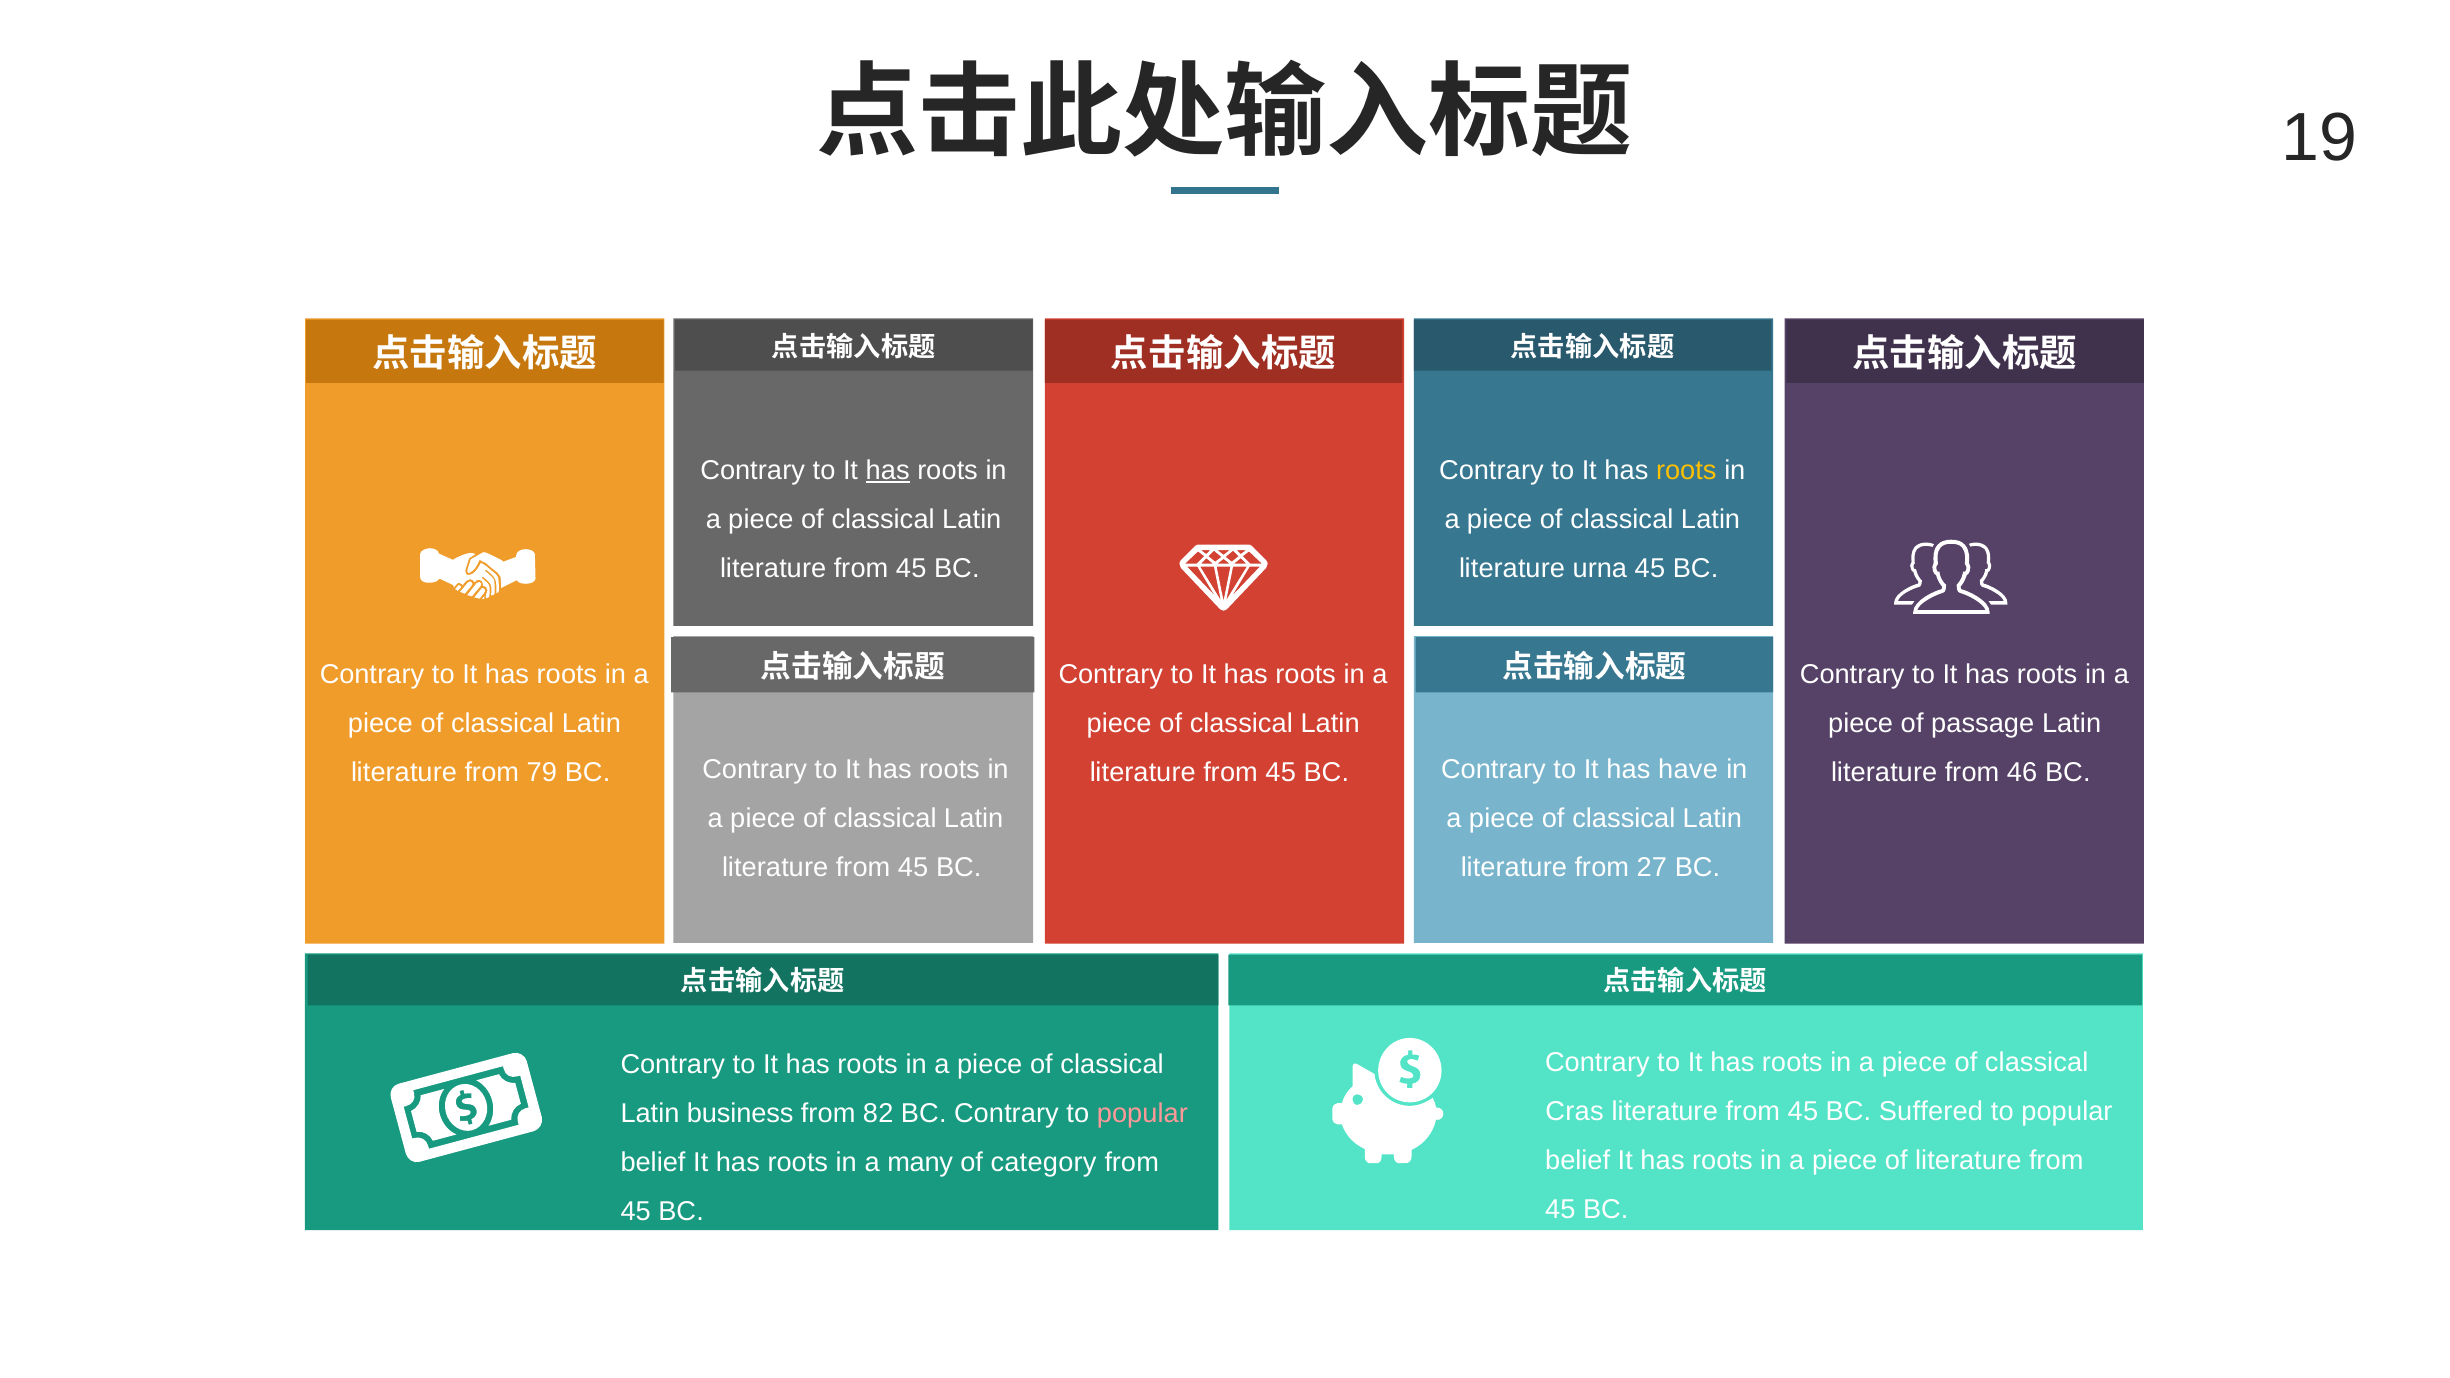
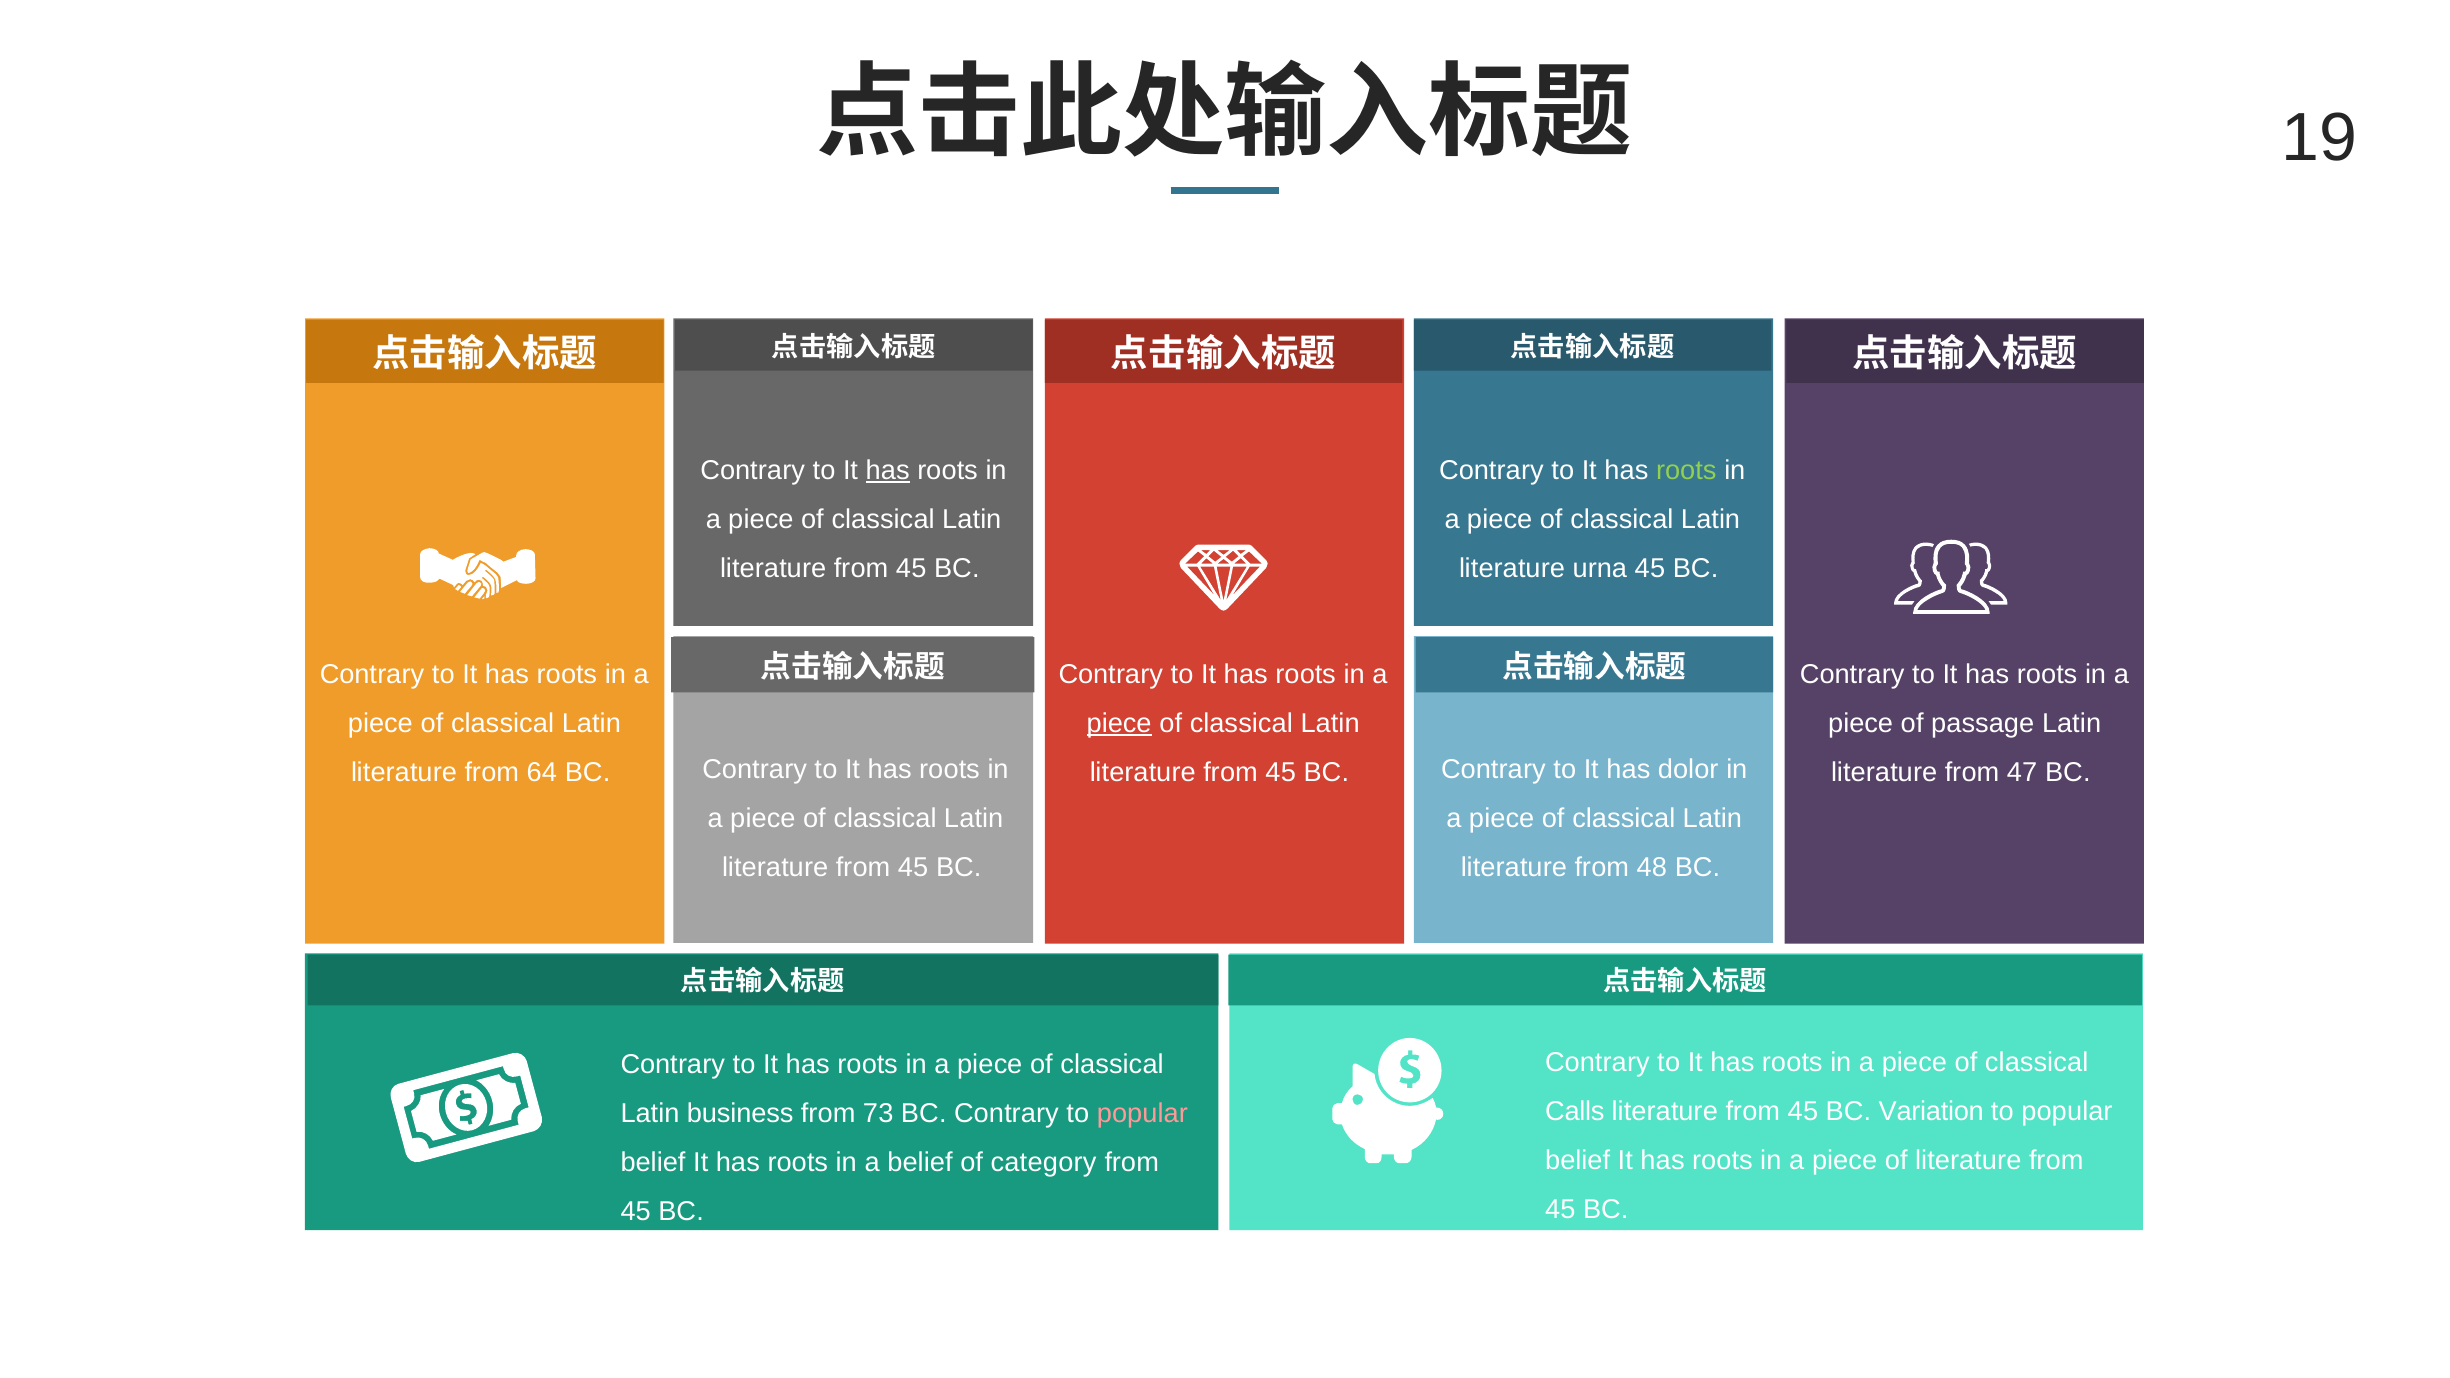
roots colour: yellow -> light green (1686, 471)
piece underline: none -> present (1119, 724)
have: have -> dolor (1688, 770)
79: 79 -> 64 (542, 773)
46: 46 -> 47 (2022, 773)
27: 27 -> 48 (1652, 867)
Cras: Cras -> Calls (1575, 1112)
Suffered: Suffered -> Variation (1931, 1112)
82: 82 -> 73 (878, 1114)
a many: many -> belief (920, 1163)
